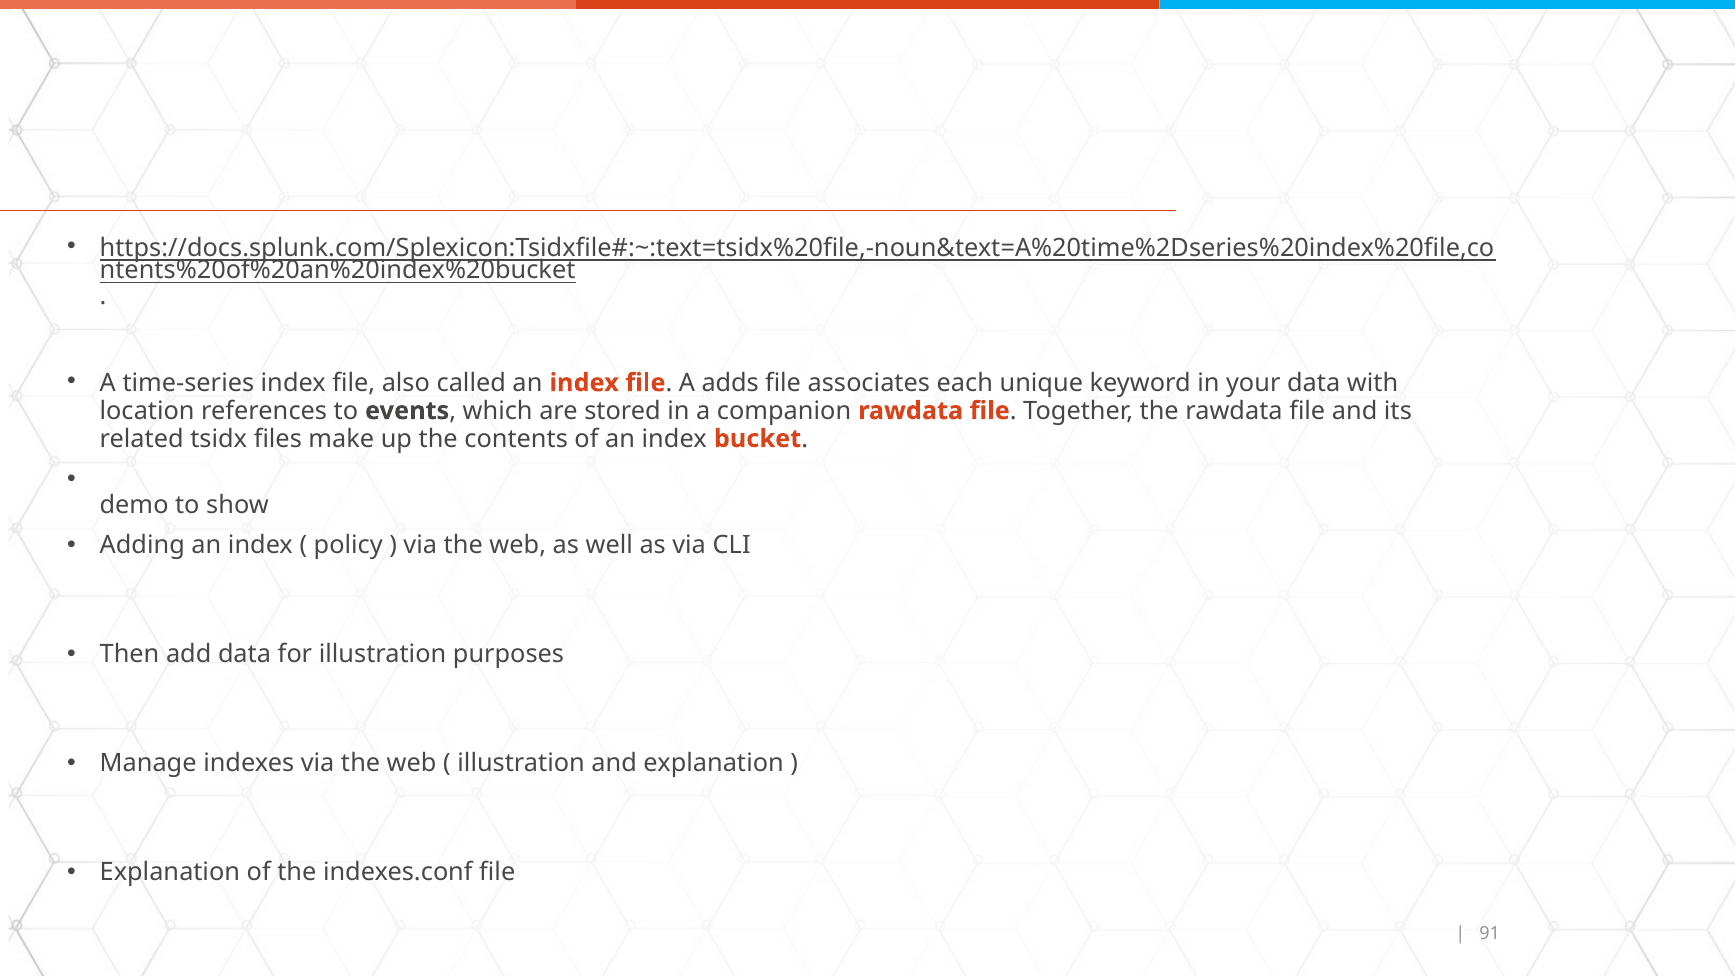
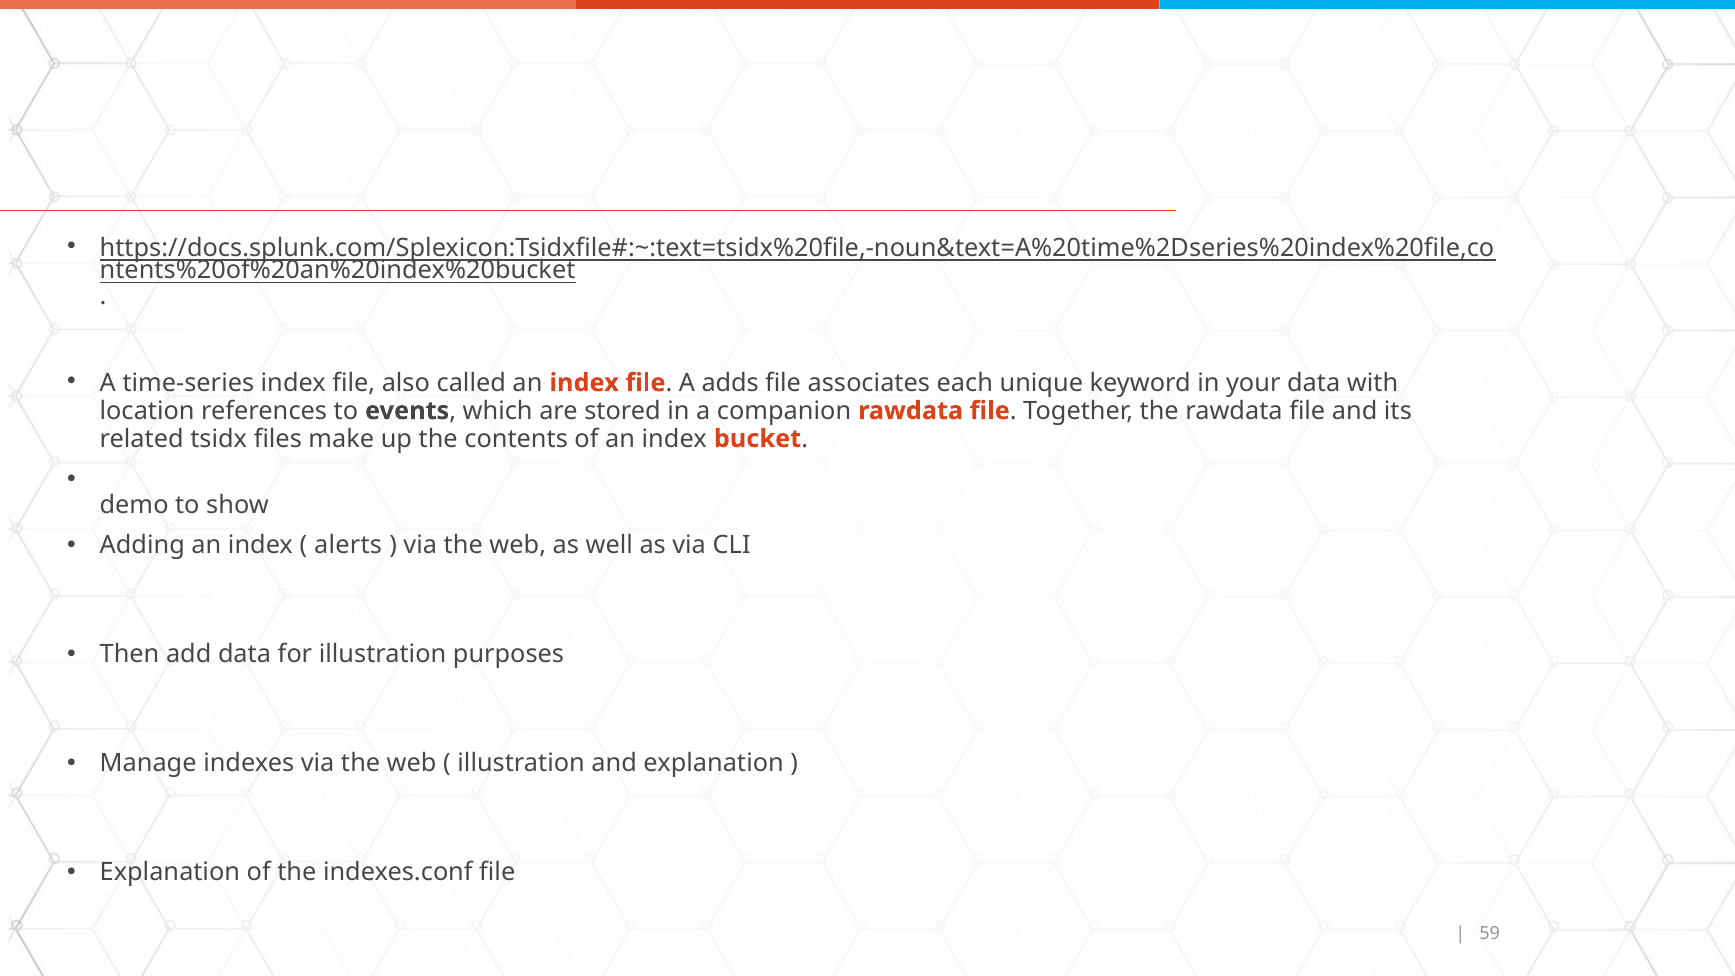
policy: policy -> alerts (348, 546)
91: 91 -> 59 (1490, 933)
